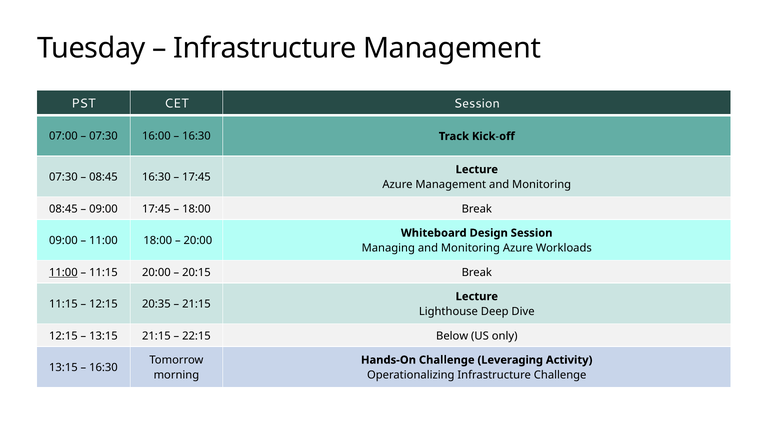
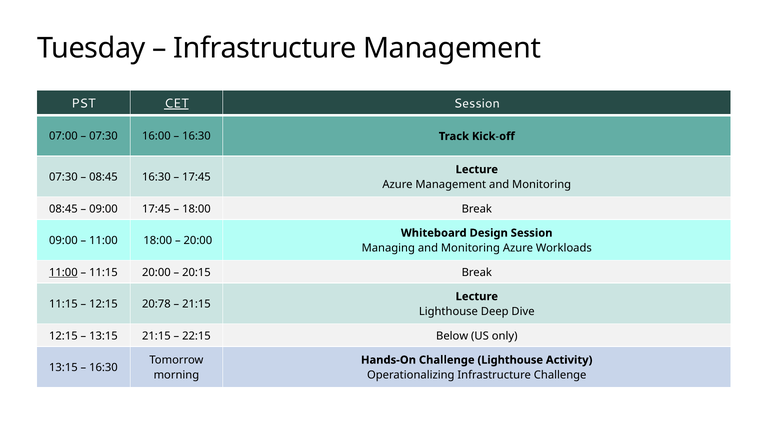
CET underline: none -> present (176, 103)
20:35: 20:35 -> 20:78 (156, 304)
Challenge Leveraging: Leveraging -> Lighthouse (510, 360)
